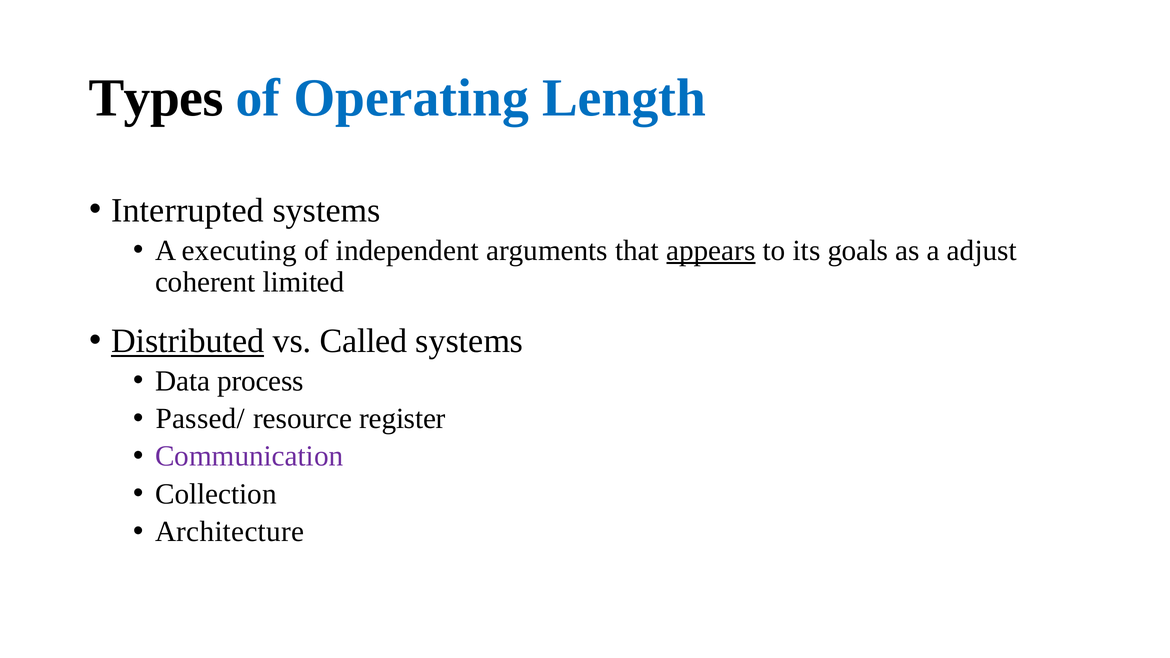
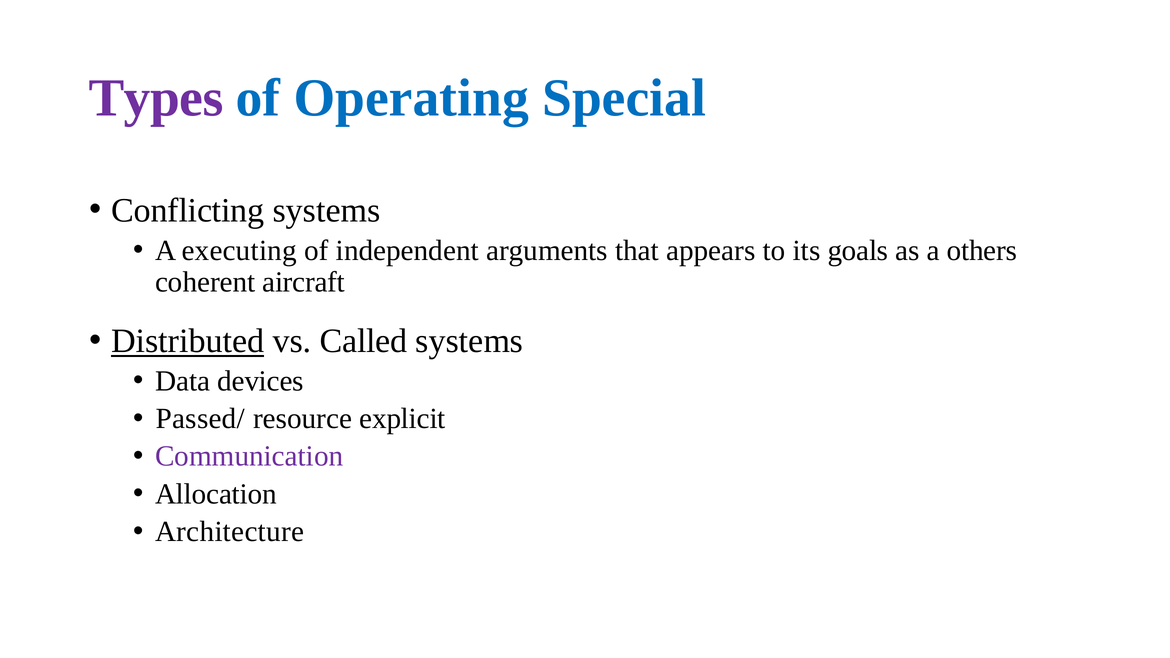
Types colour: black -> purple (156, 98)
Length: Length -> Special (624, 98)
Interrupted: Interrupted -> Conflicting (188, 211)
appears underline: present -> none (711, 250)
adjust: adjust -> others (982, 250)
limited: limited -> aircraft (304, 282)
process: process -> devices (261, 381)
register: register -> explicit (402, 419)
Collection: Collection -> Allocation (216, 494)
